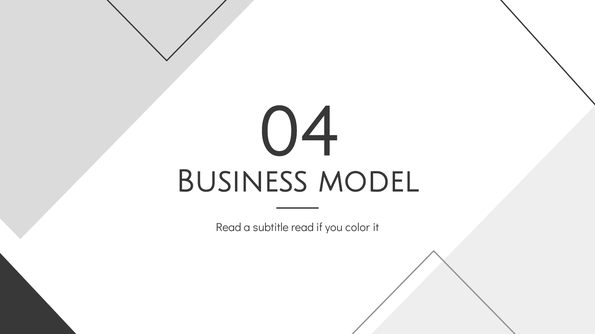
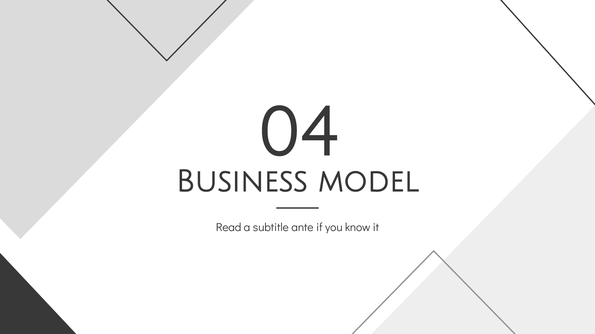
subtitle read: read -> ante (302, 228)
color: color -> know (358, 228)
